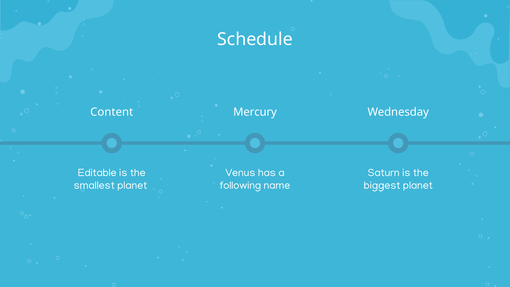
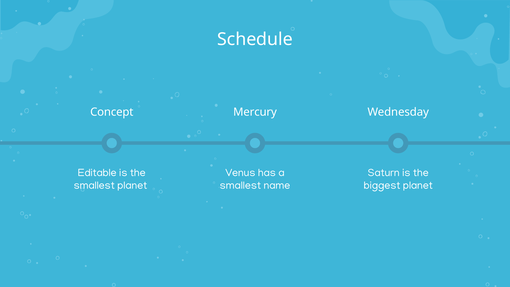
Content: Content -> Concept (112, 112)
following: following -> smallest (240, 185)
